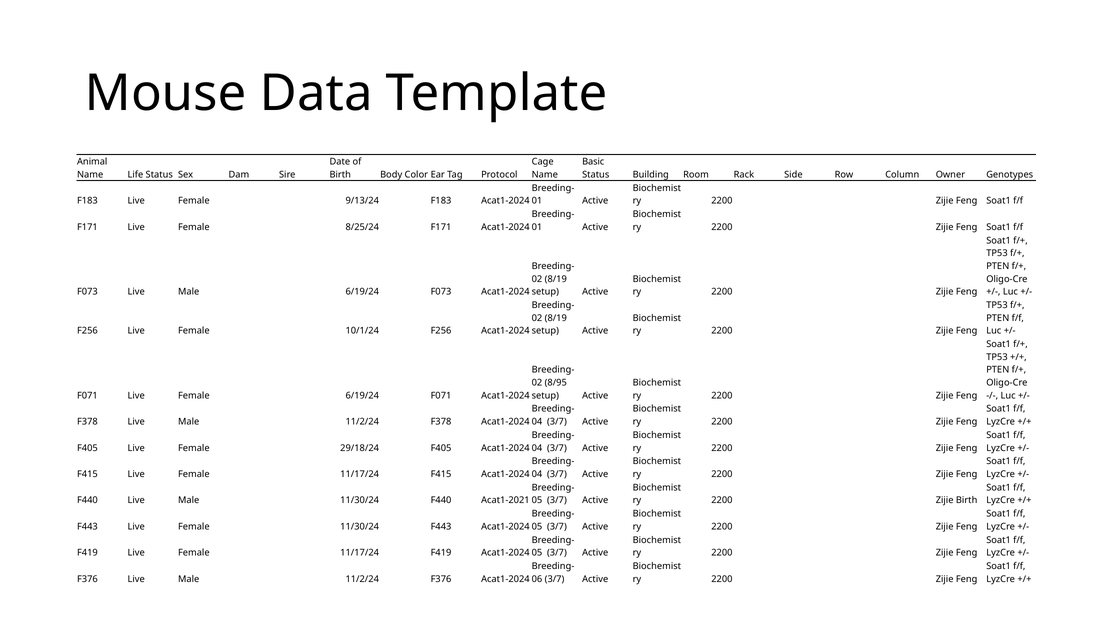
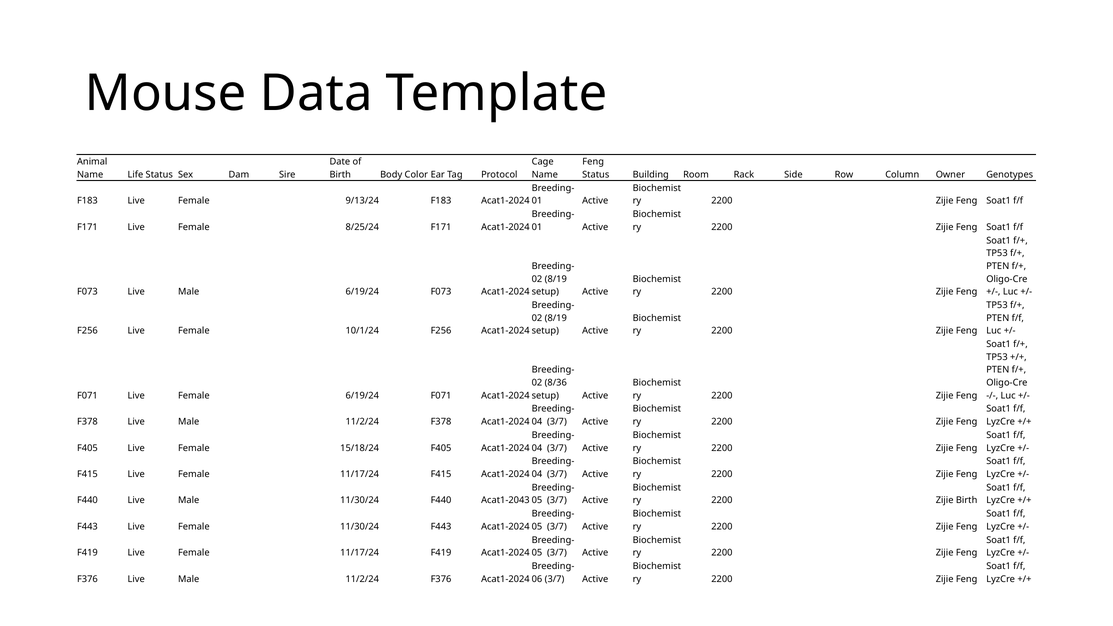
Basic: Basic -> Feng (593, 162)
8/95: 8/95 -> 8/36 (556, 383)
29/18/24: 29/18/24 -> 15/18/24 (360, 448)
Acat1-2021: Acat1-2021 -> Acat1-2043 (505, 500)
